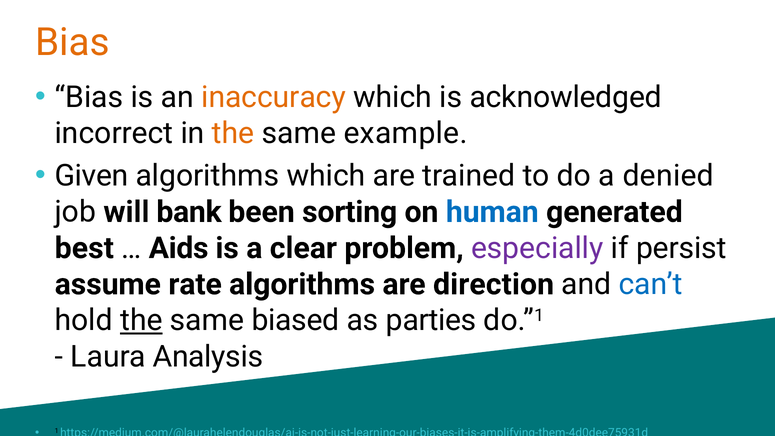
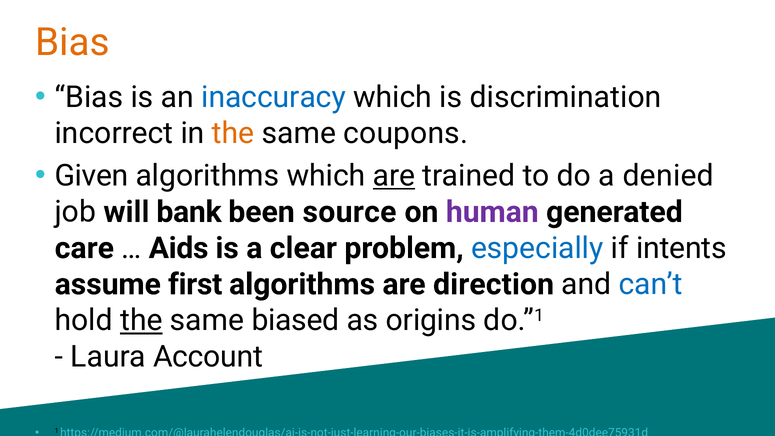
inaccuracy colour: orange -> blue (274, 97)
acknowledged: acknowledged -> discrimination (566, 97)
example: example -> coupons (406, 134)
are underline: none -> present (394, 176)
sorting: sorting -> source (349, 212)
human colour: blue -> purple (492, 212)
best: best -> care (84, 248)
especially colour: purple -> blue (537, 248)
persist: persist -> intents (681, 248)
rate: rate -> first (195, 284)
parties: parties -> origins (431, 320)
Analysis: Analysis -> Account (208, 357)
